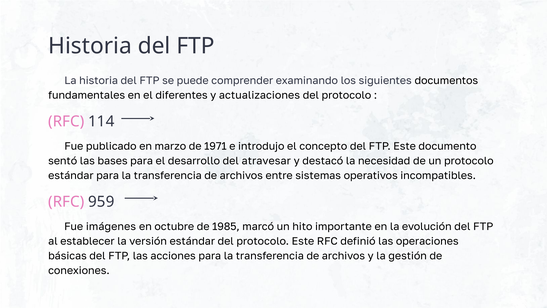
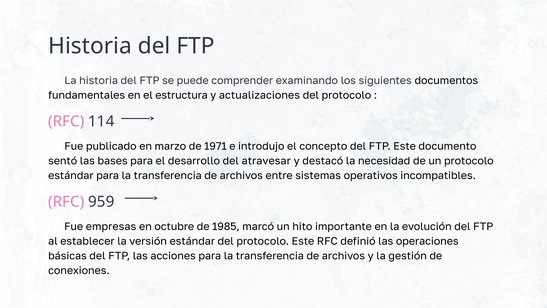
diferentes: diferentes -> estructura (182, 95)
imágenes: imágenes -> empresas (111, 226)
